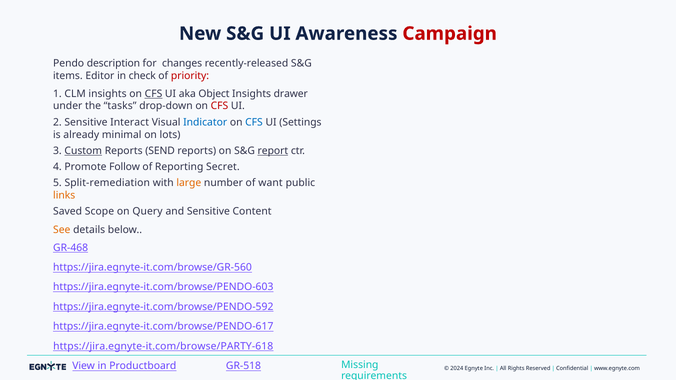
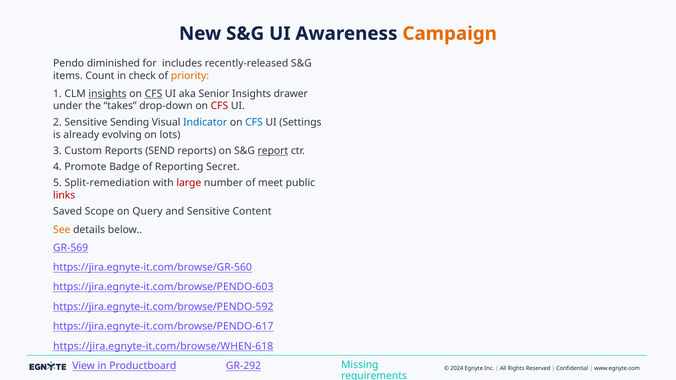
Campaign colour: red -> orange (450, 34)
description: description -> diminished (113, 63)
changes: changes -> includes (182, 63)
Editor: Editor -> Count (100, 76)
priority colour: red -> orange (190, 76)
insights underline: none -> present (108, 94)
Object: Object -> Senior (214, 94)
tasks: tasks -> takes (120, 106)
Interact: Interact -> Sending (130, 122)
minimal: minimal -> evolving (122, 135)
Custom underline: present -> none (83, 151)
Follow: Follow -> Badge (125, 167)
large colour: orange -> red (189, 183)
want: want -> meet (271, 183)
links colour: orange -> red (64, 196)
GR-468: GR-468 -> GR-569 (71, 248)
https://jira.egnyte-it.com/browse/PARTY-618: https://jira.egnyte-it.com/browse/PARTY-618 -> https://jira.egnyte-it.com/browse/WHEN-618 (163, 346)
GR-518: GR-518 -> GR-292 (243, 366)
